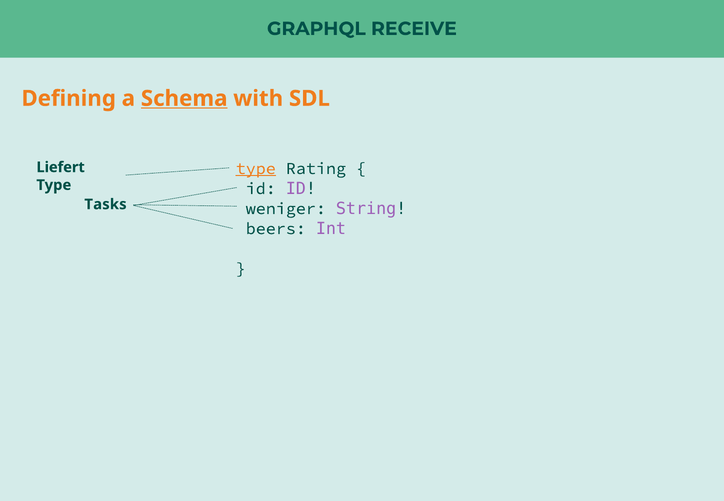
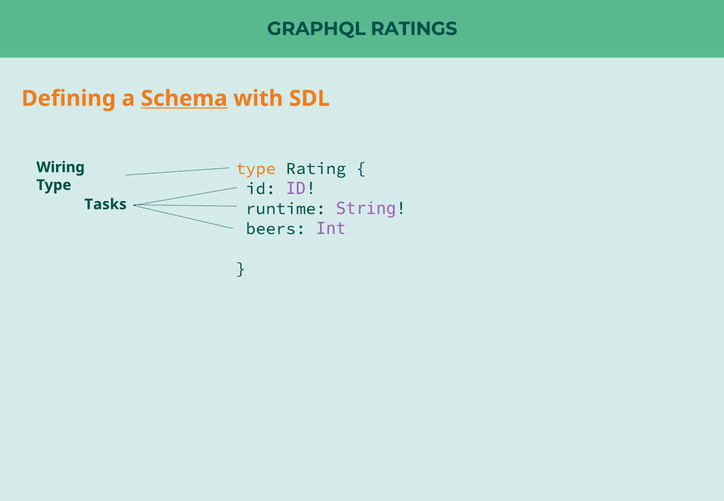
RECEIVE: RECEIVE -> RATINGS (414, 29)
Liefert: Liefert -> Wiring (61, 167)
type underline: present -> none (256, 169)
weniger: weniger -> runtime (286, 209)
